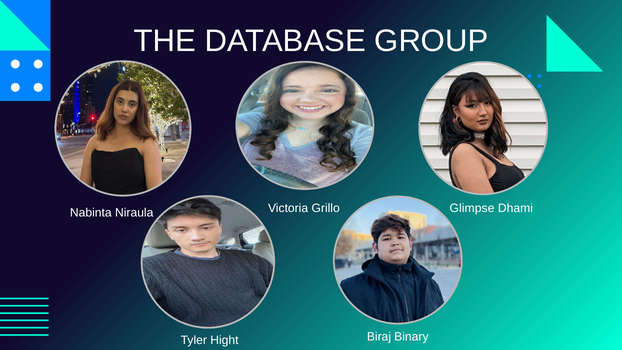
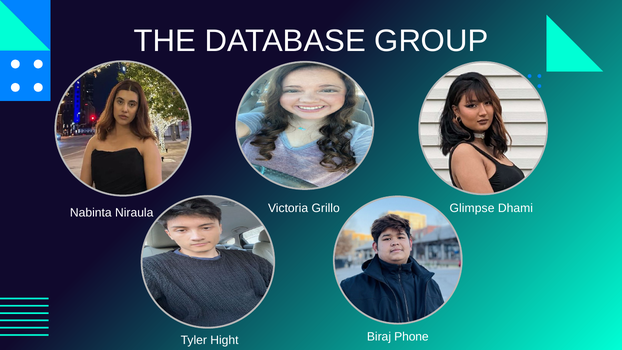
Binary: Binary -> Phone (411, 337)
